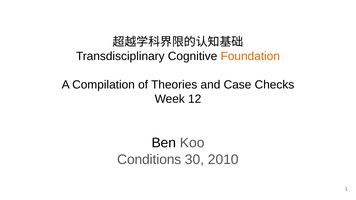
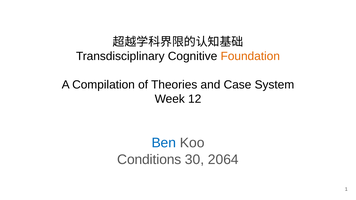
Checks: Checks -> System (274, 85)
Ben colour: black -> blue (164, 143)
2010: 2010 -> 2064 (223, 160)
